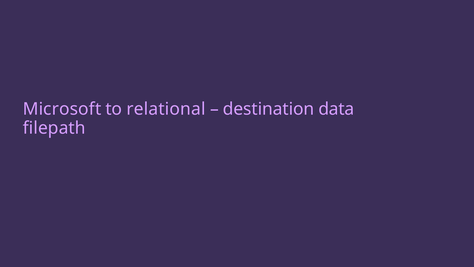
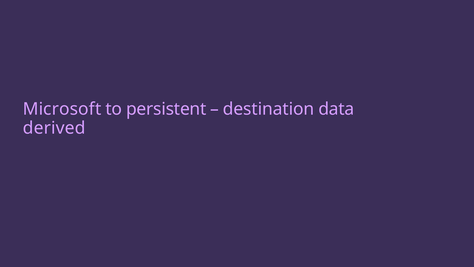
relational: relational -> persistent (166, 109)
filepath: filepath -> derived (54, 128)
